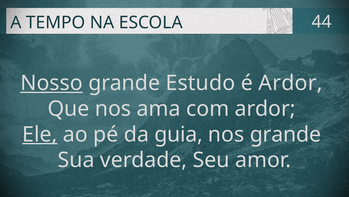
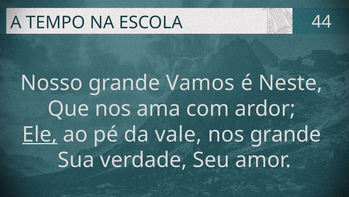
Nosso underline: present -> none (52, 83)
Estudo: Estudo -> Vamos (200, 83)
é Ardor: Ardor -> Neste (291, 83)
guia: guia -> vale (178, 134)
